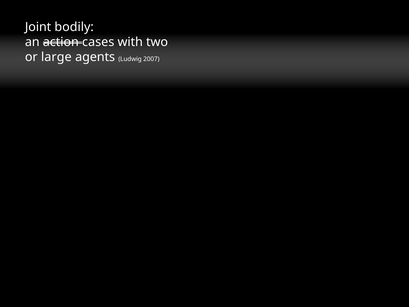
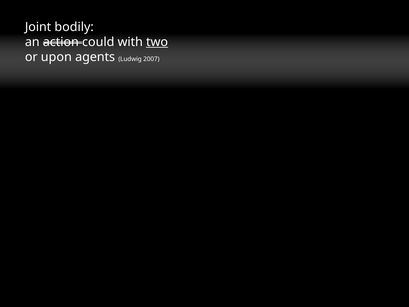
cases: cases -> could (98, 42)
two underline: none -> present (157, 42)
large: large -> upon (56, 57)
